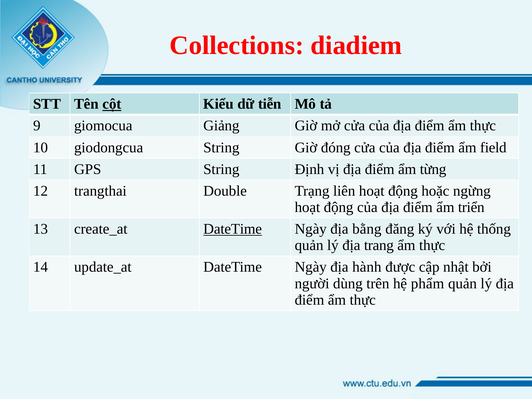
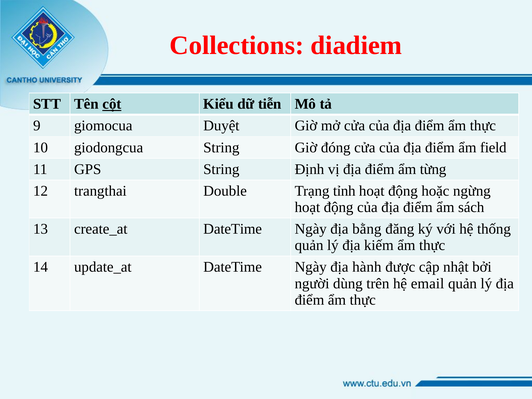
Giảng: Giảng -> Duyệt (221, 126)
liên: liên -> tỉnh (344, 191)
triển: triển -> sách (471, 207)
DateTime underline: present -> none (233, 229)
trang: trang -> kiếm (379, 245)
phẩm: phẩm -> email (428, 283)
